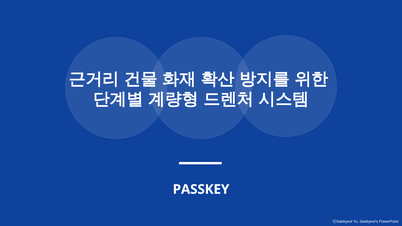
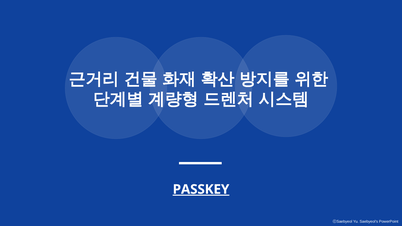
PASSKEY underline: none -> present (201, 189)
